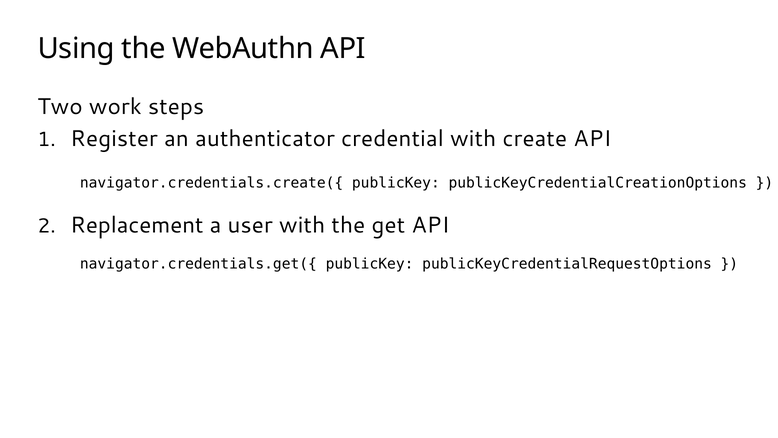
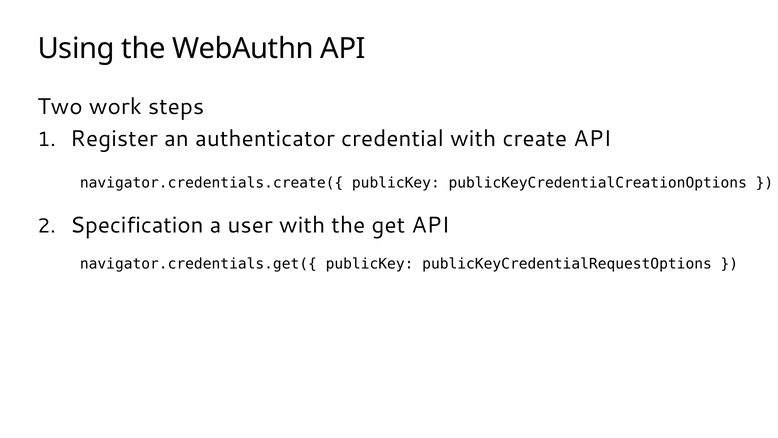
Replacement: Replacement -> Specification (137, 225)
